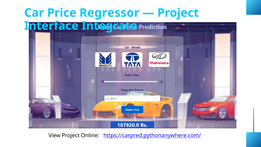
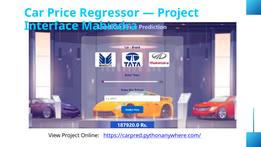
Integrate: Integrate -> Mahindra (109, 26)
